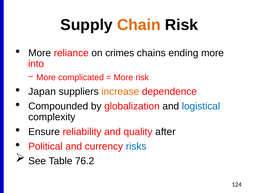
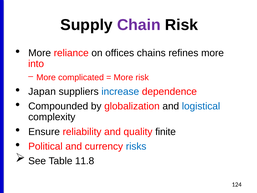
Chain colour: orange -> purple (139, 25)
crimes: crimes -> offices (120, 53)
ending: ending -> refines (183, 53)
increase colour: orange -> blue (120, 91)
after: after -> finite (166, 132)
76.2: 76.2 -> 11.8 (85, 161)
